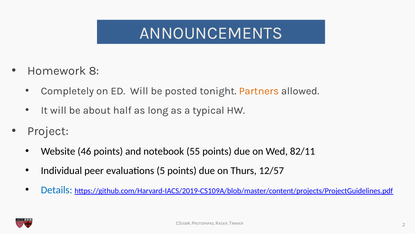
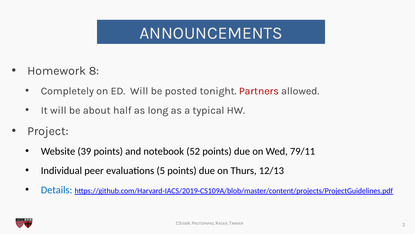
Partners colour: orange -> red (259, 91)
46: 46 -> 39 (84, 151)
55: 55 -> 52 (193, 151)
82/11: 82/11 -> 79/11 (303, 151)
12/57: 12/57 -> 12/13 (271, 170)
